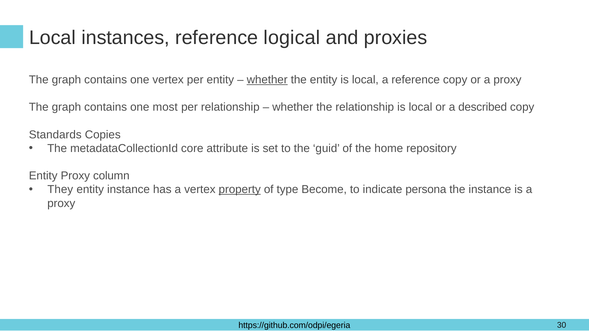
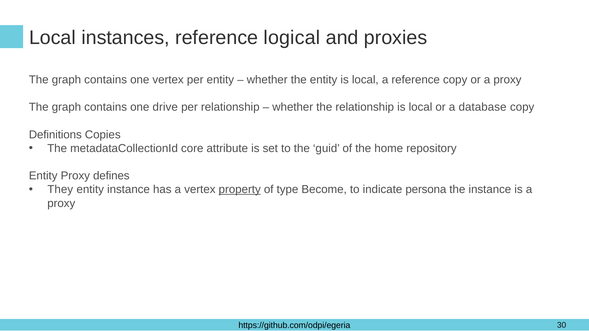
whether underline: present -> none (267, 80)
most: most -> drive (165, 107)
described: described -> database (483, 107)
Standards: Standards -> Definitions (55, 135)
column: column -> defines (111, 176)
